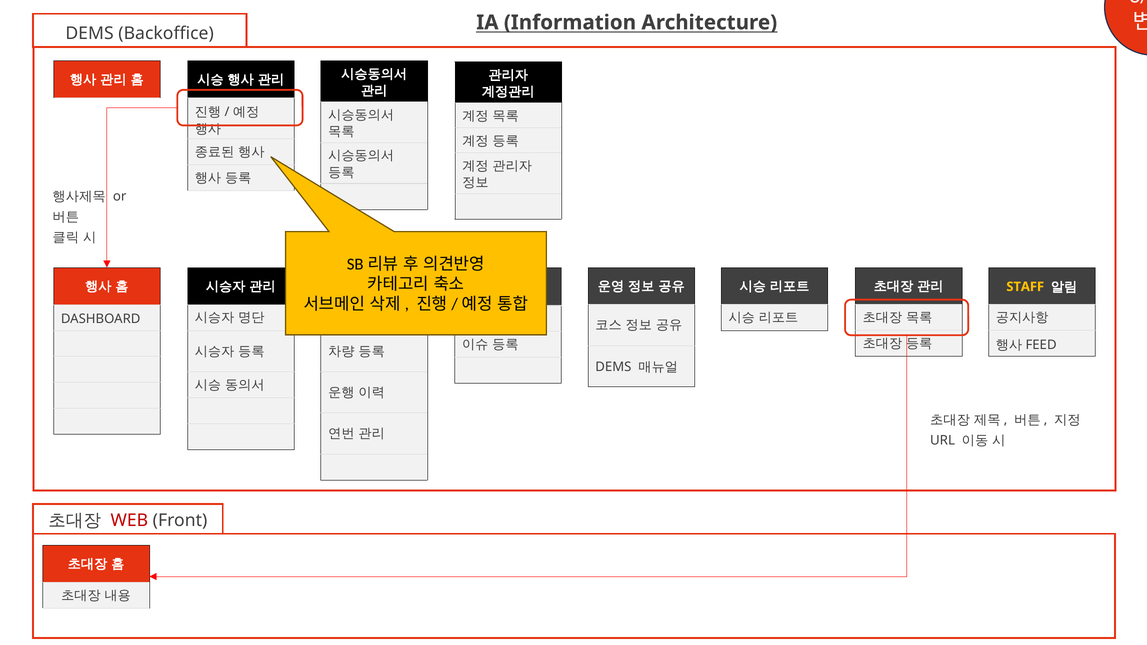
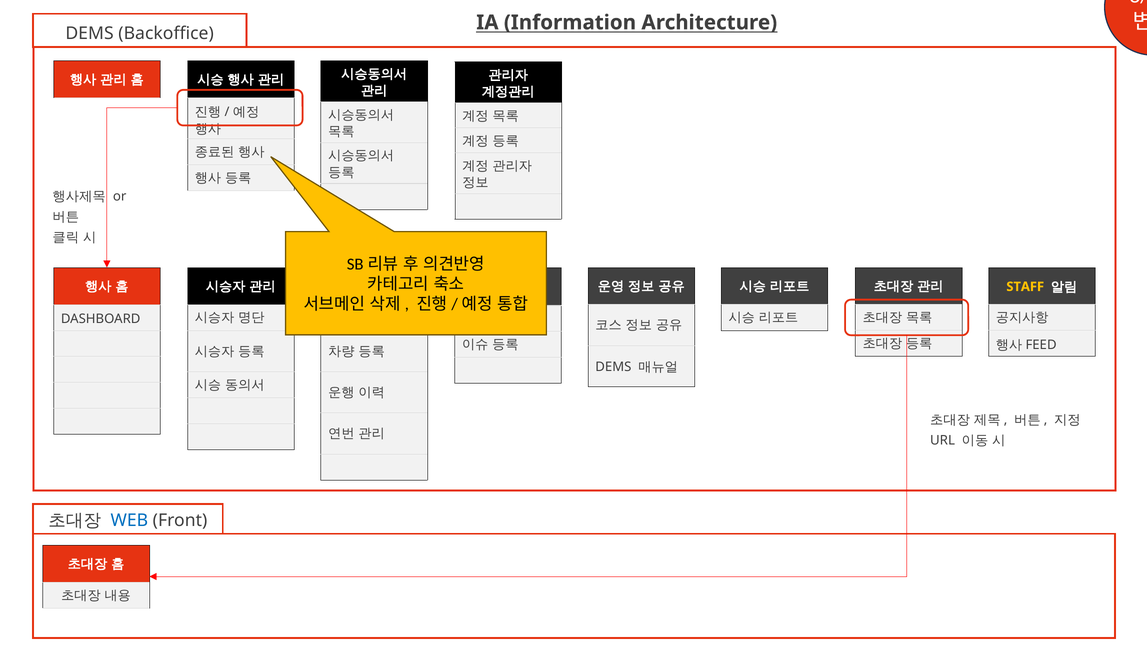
WEB colour: red -> blue (129, 520)
